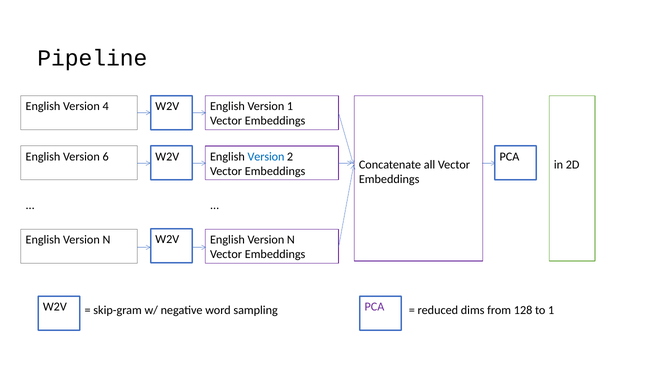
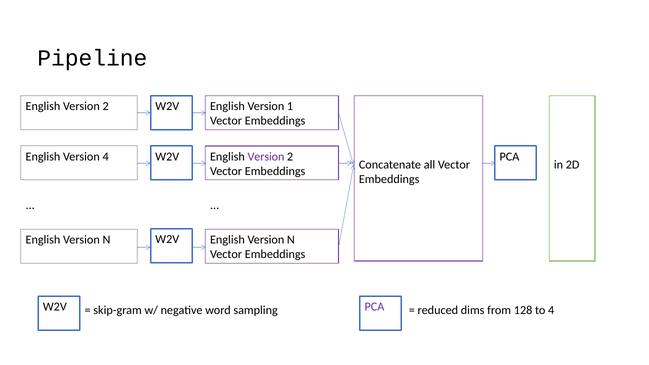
4: 4 -> 2 (106, 106)
Version 6: 6 -> 4 (106, 157)
Version colour: blue -> purple (266, 157)
to 1: 1 -> 4 (551, 310)
